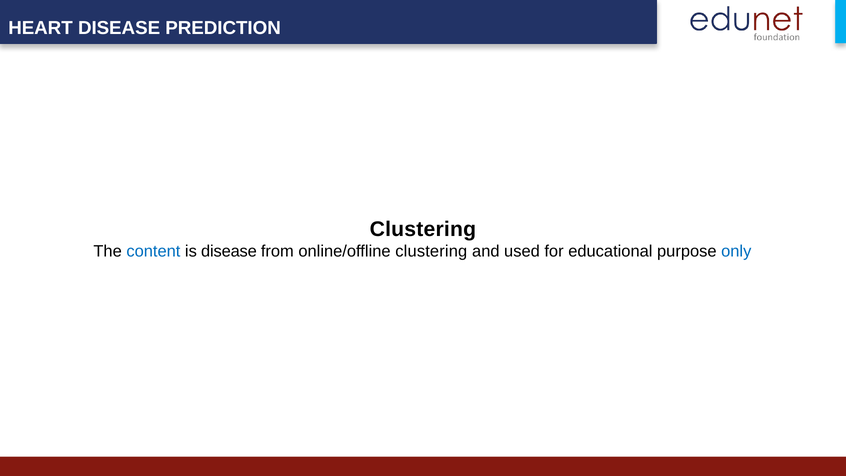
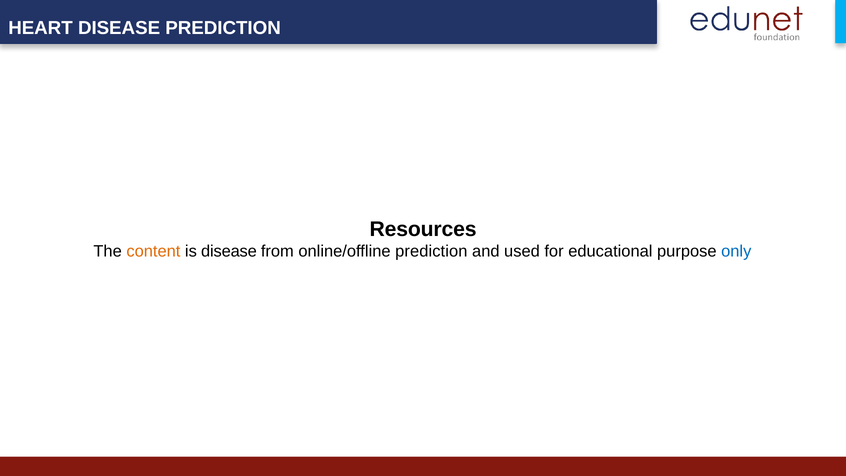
Clustering: Clustering -> Resources (423, 229)
content colour: blue -> orange (153, 251)
online/offline clustering: clustering -> prediction (431, 251)
